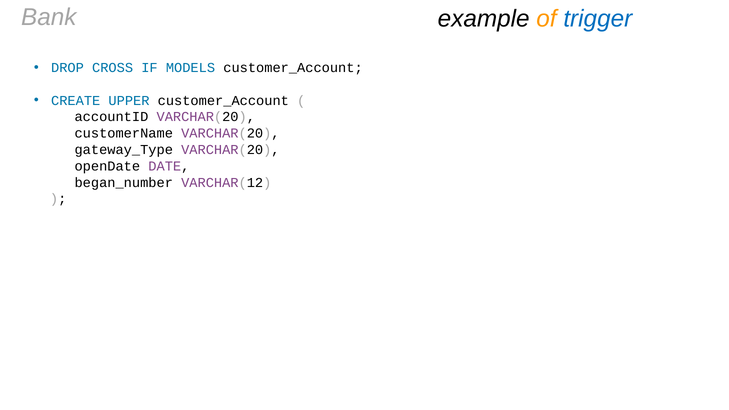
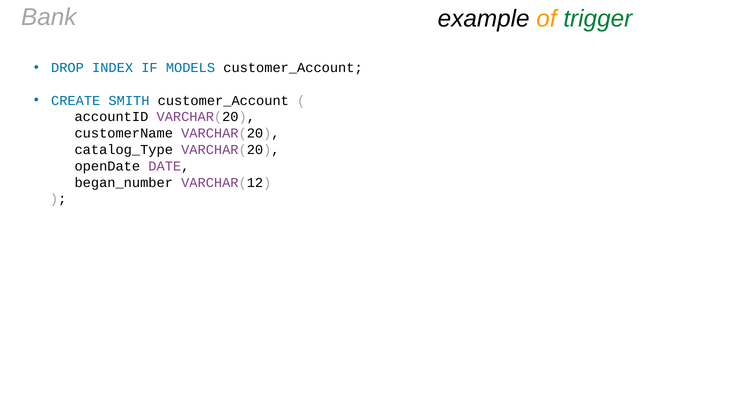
trigger colour: blue -> green (598, 19)
CROSS: CROSS -> INDEX (113, 68)
UPPER: UPPER -> SMITH (129, 101)
gateway_Type: gateway_Type -> catalog_Type (124, 150)
